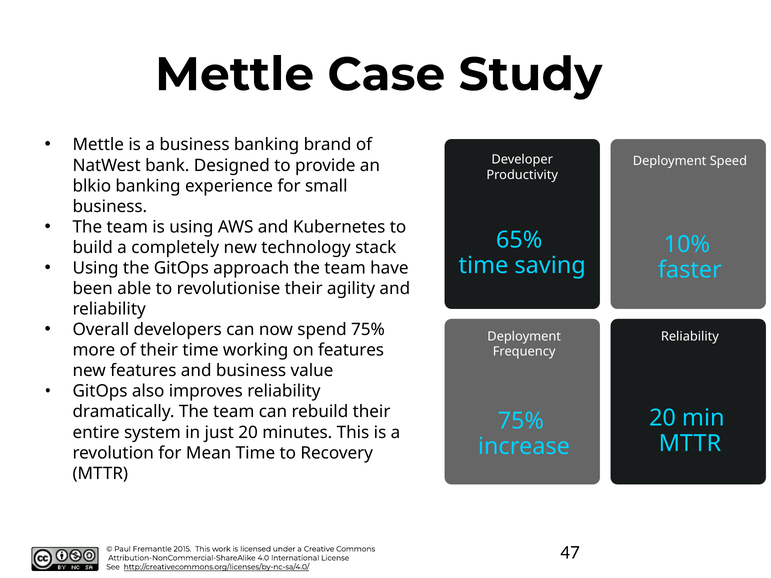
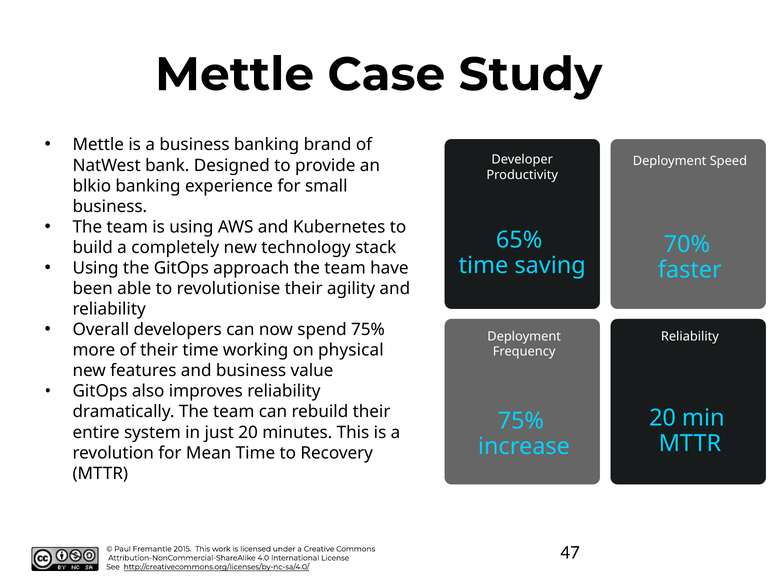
10%: 10% -> 70% (687, 245)
on features: features -> physical (351, 350)
